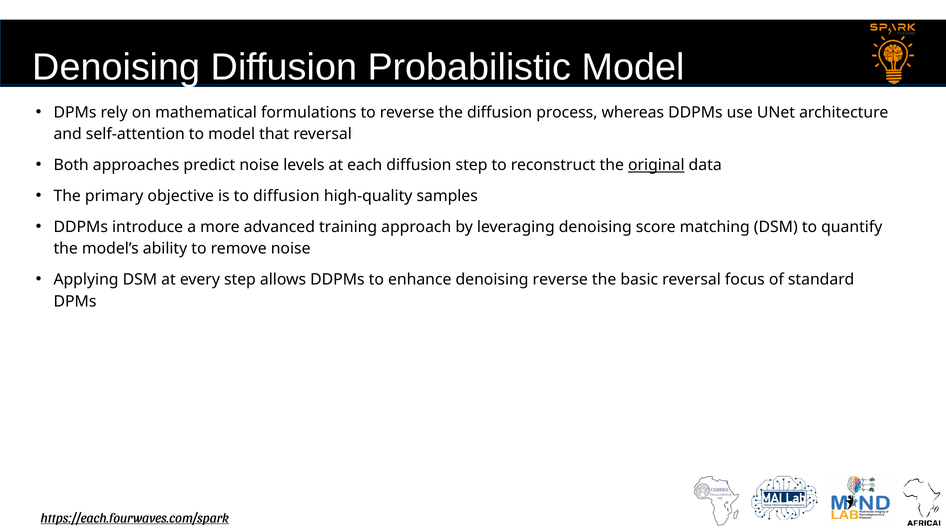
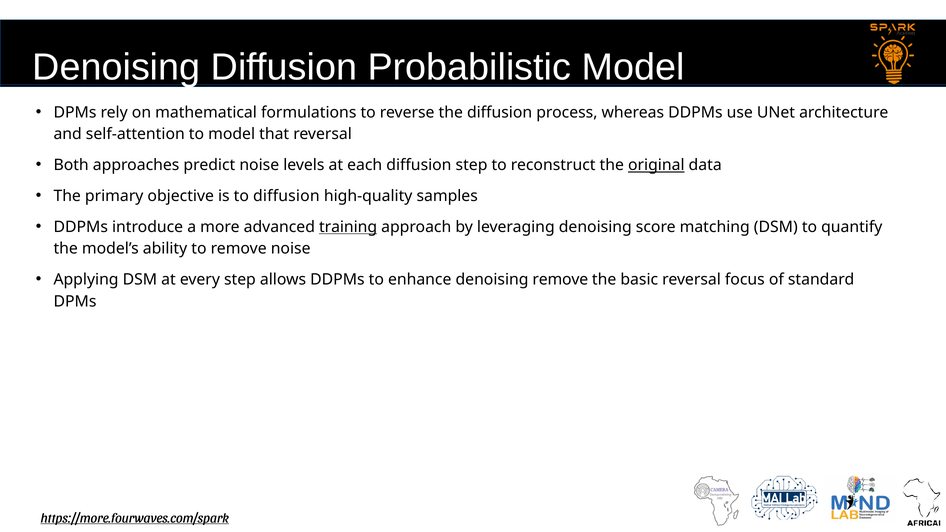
training underline: none -> present (348, 227)
denoising reverse: reverse -> remove (560, 280)
https://each.fourwaves.com/spark: https://each.fourwaves.com/spark -> https://more.fourwaves.com/spark (135, 518)
